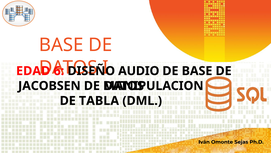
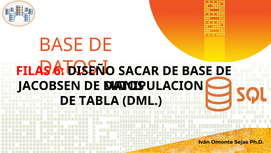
EDAD: EDAD -> FILAS (33, 71)
AUDIO: AUDIO -> SACAR (139, 71)
